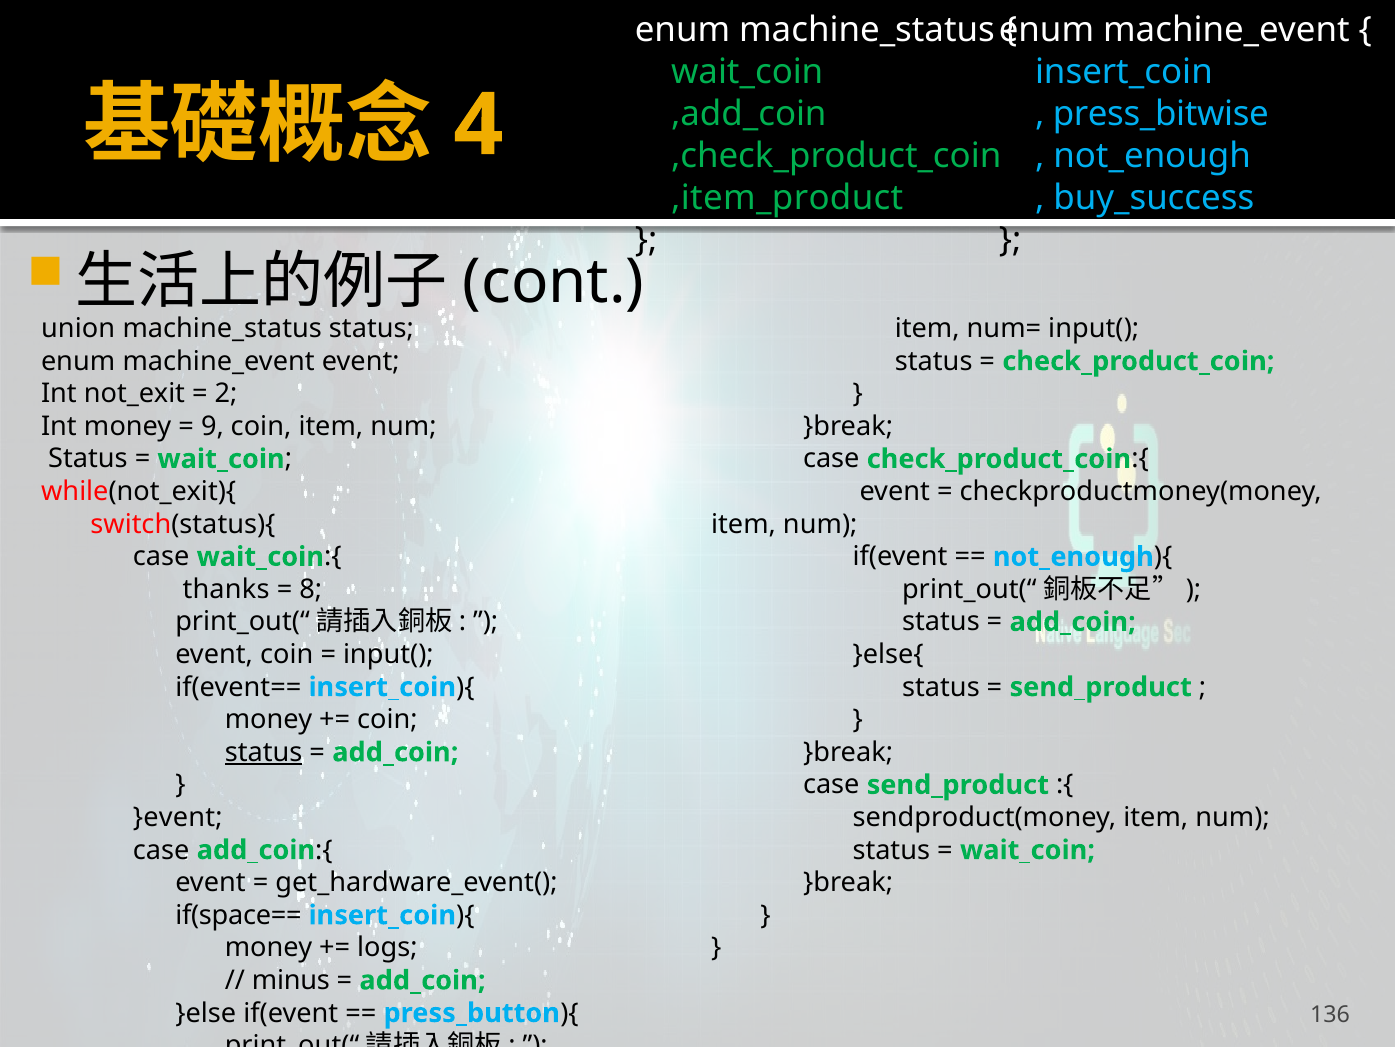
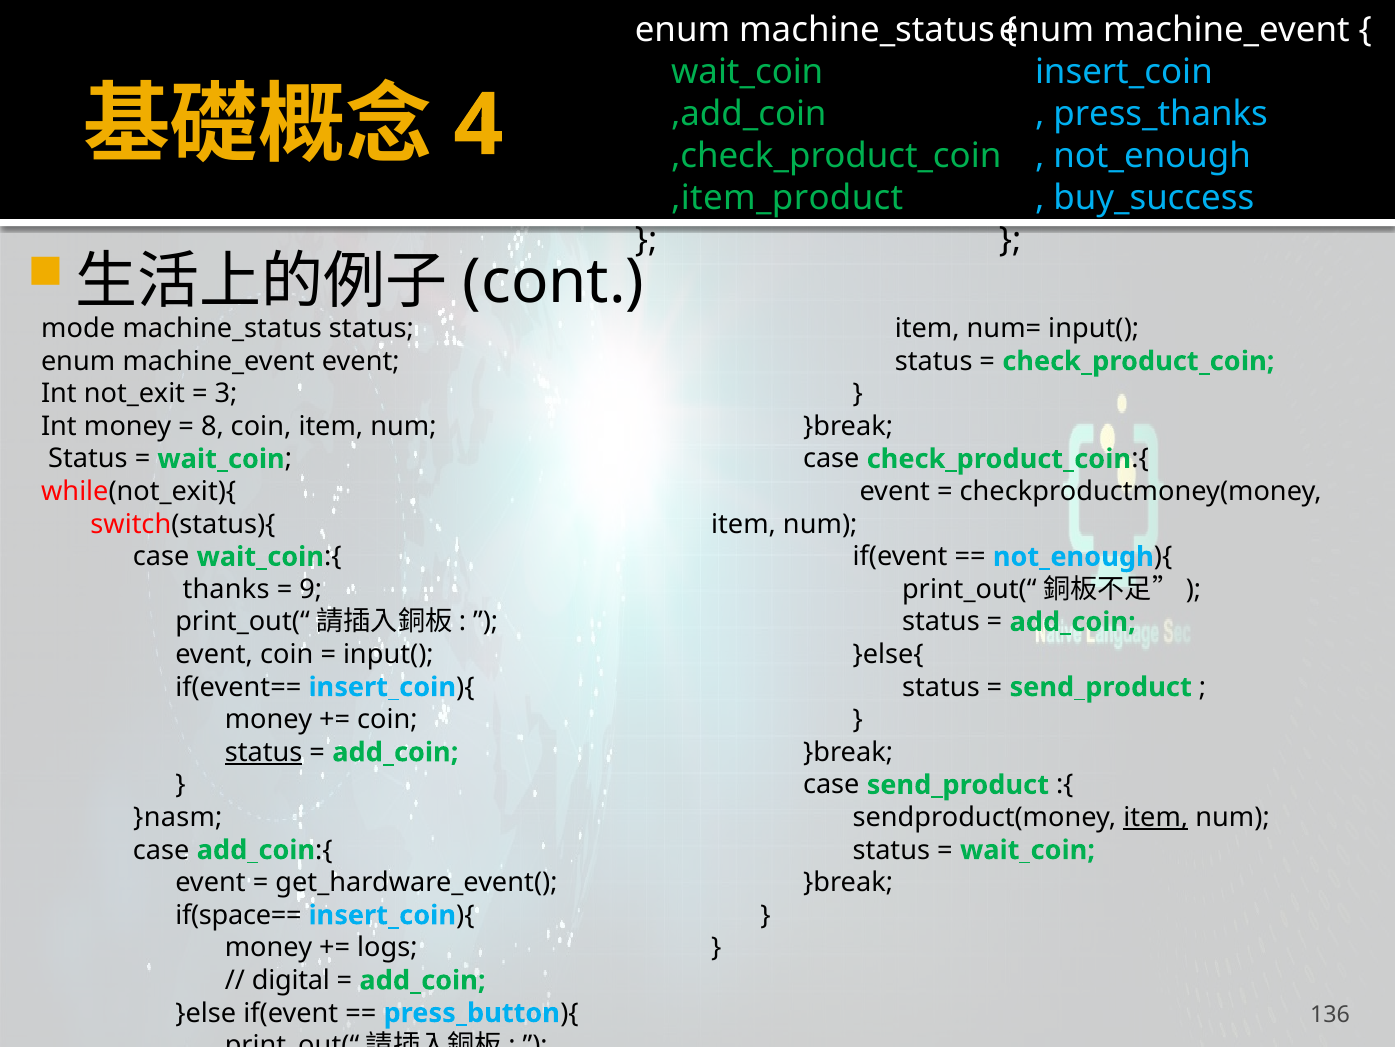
press_bitwise: press_bitwise -> press_thanks (1161, 114)
union: union -> mode (78, 328)
2: 2 -> 3 (226, 394)
9: 9 -> 8 (212, 426)
8: 8 -> 9 (311, 589)
}event: }event -> }nasm (178, 817)
item underline: none -> present (1156, 817)
minus: minus -> digital (291, 980)
